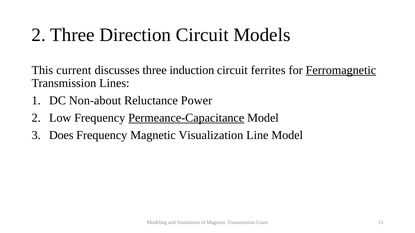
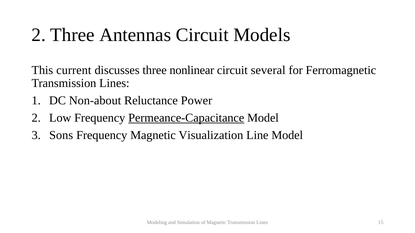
Direction: Direction -> Antennas (135, 35)
induction: induction -> nonlinear (192, 70)
ferrites: ferrites -> several (268, 70)
Ferromagnetic underline: present -> none (341, 70)
Does: Does -> Sons (61, 135)
